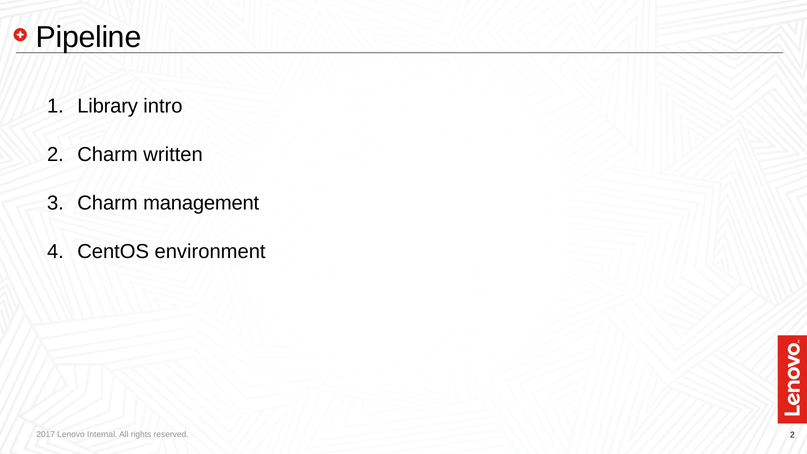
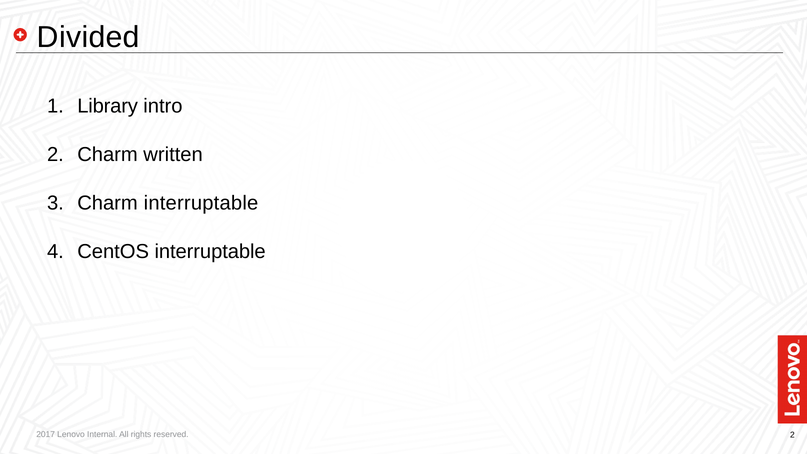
Pipeline: Pipeline -> Divided (88, 38)
Charm management: management -> interruptable (201, 203)
CentOS environment: environment -> interruptable (210, 252)
